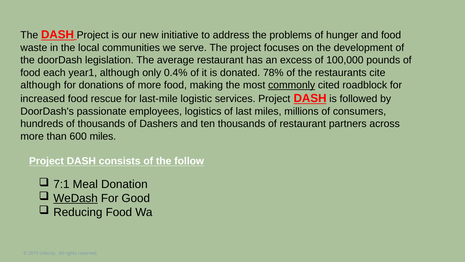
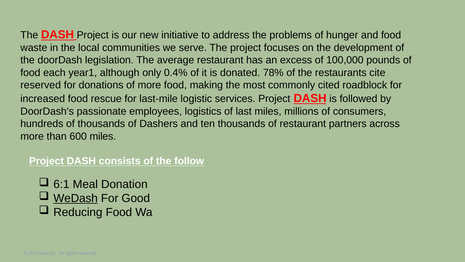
although: although -> reserved (41, 85)
commonly underline: present -> none (292, 85)
7:1: 7:1 -> 6:1 (61, 184)
